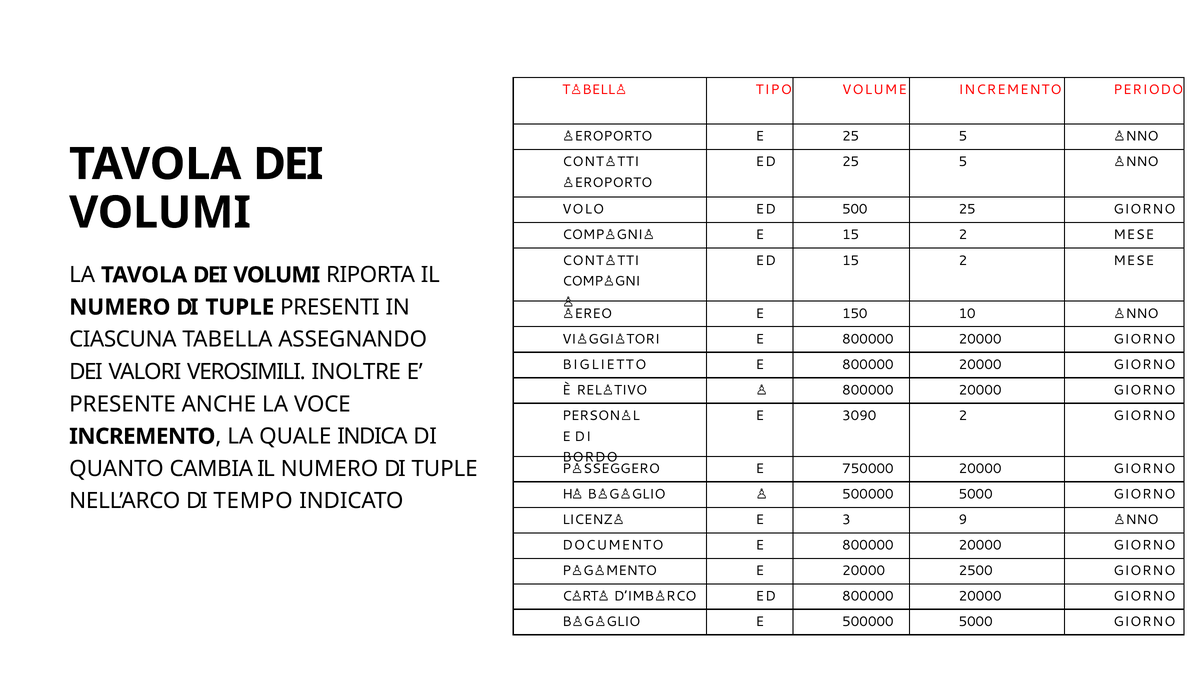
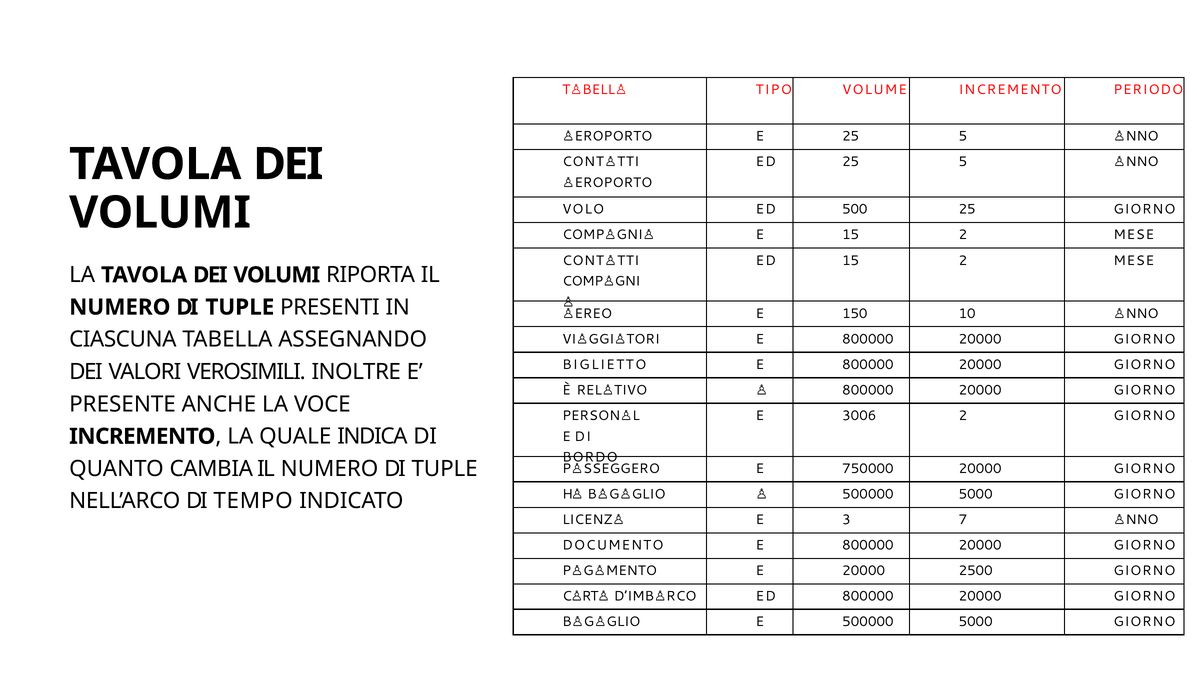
3090: 3090 -> 3006 (859, 416)
9: 9 -> 7 (963, 520)
